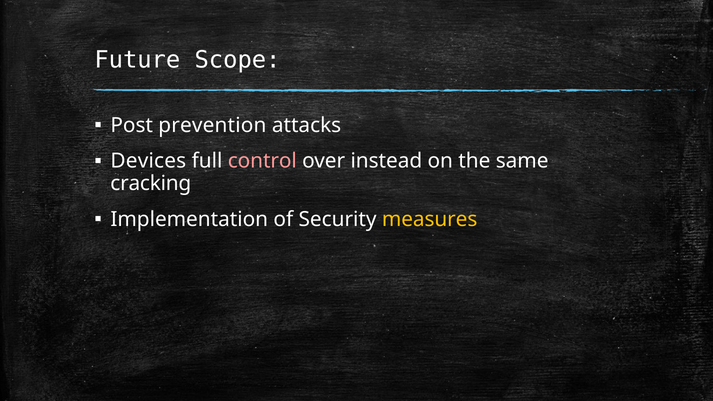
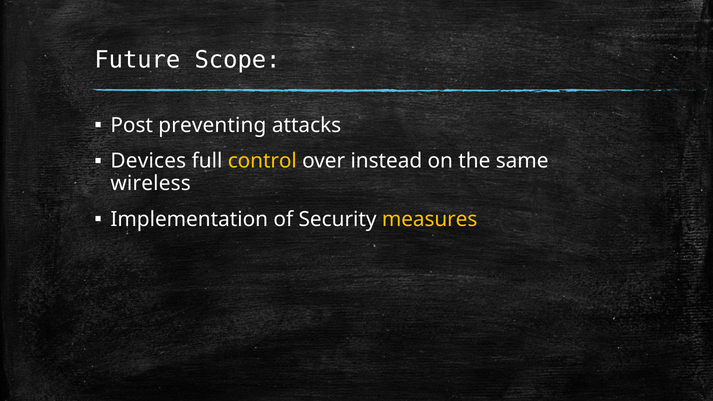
prevention: prevention -> preventing (212, 125)
control colour: pink -> yellow (262, 161)
cracking: cracking -> wireless (151, 184)
